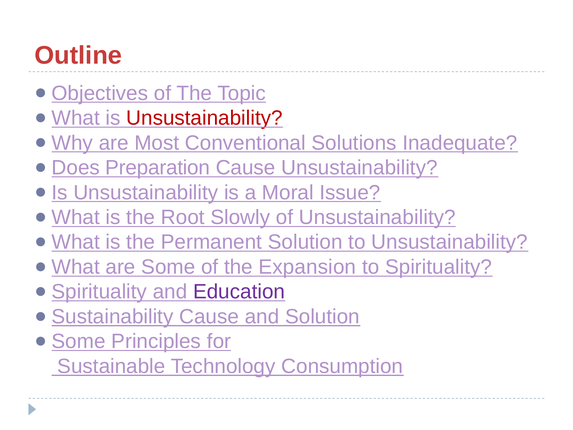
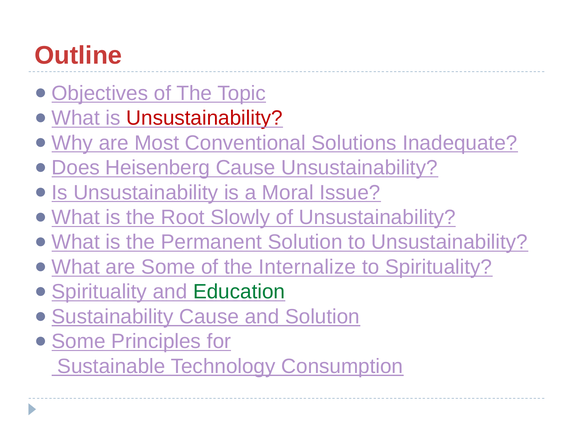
Preparation: Preparation -> Heisenberg (158, 168)
Expansion: Expansion -> Internalize (307, 267)
Education colour: purple -> green (239, 292)
